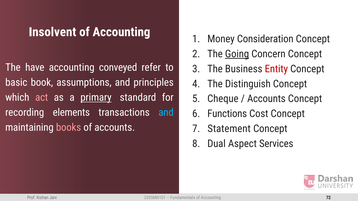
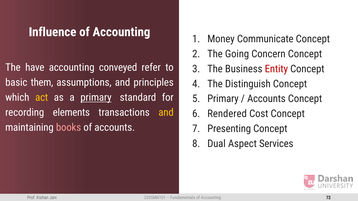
Insolvent: Insolvent -> Influence (53, 32)
Consideration: Consideration -> Communicate (265, 39)
Going underline: present -> none (237, 54)
book: book -> them (42, 83)
act colour: pink -> yellow (42, 98)
Cheque: Cheque -> Primary (223, 99)
and colour: light blue -> yellow (166, 113)
Functions: Functions -> Rendered (227, 114)
Statement: Statement -> Presenting (229, 129)
